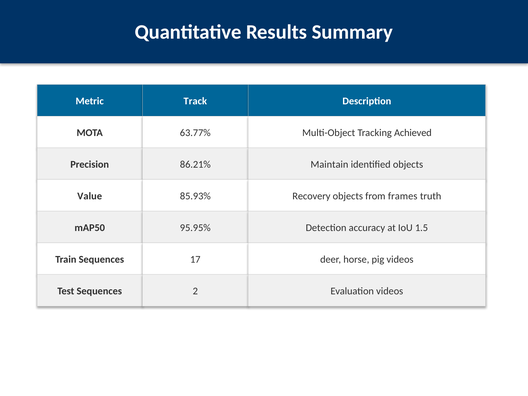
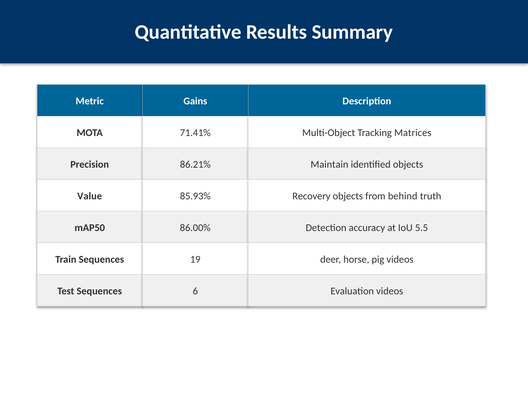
Track: Track -> Gains (195, 101)
63.77%: 63.77% -> 71.41% (195, 133)
Achieved: Achieved -> Matrices (413, 133)
frames: frames -> behind (403, 196)
95.95%: 95.95% -> 86.00% (195, 228)
1.5: 1.5 -> 5.5 (421, 228)
17: 17 -> 19 (195, 259)
2: 2 -> 6 (195, 291)
